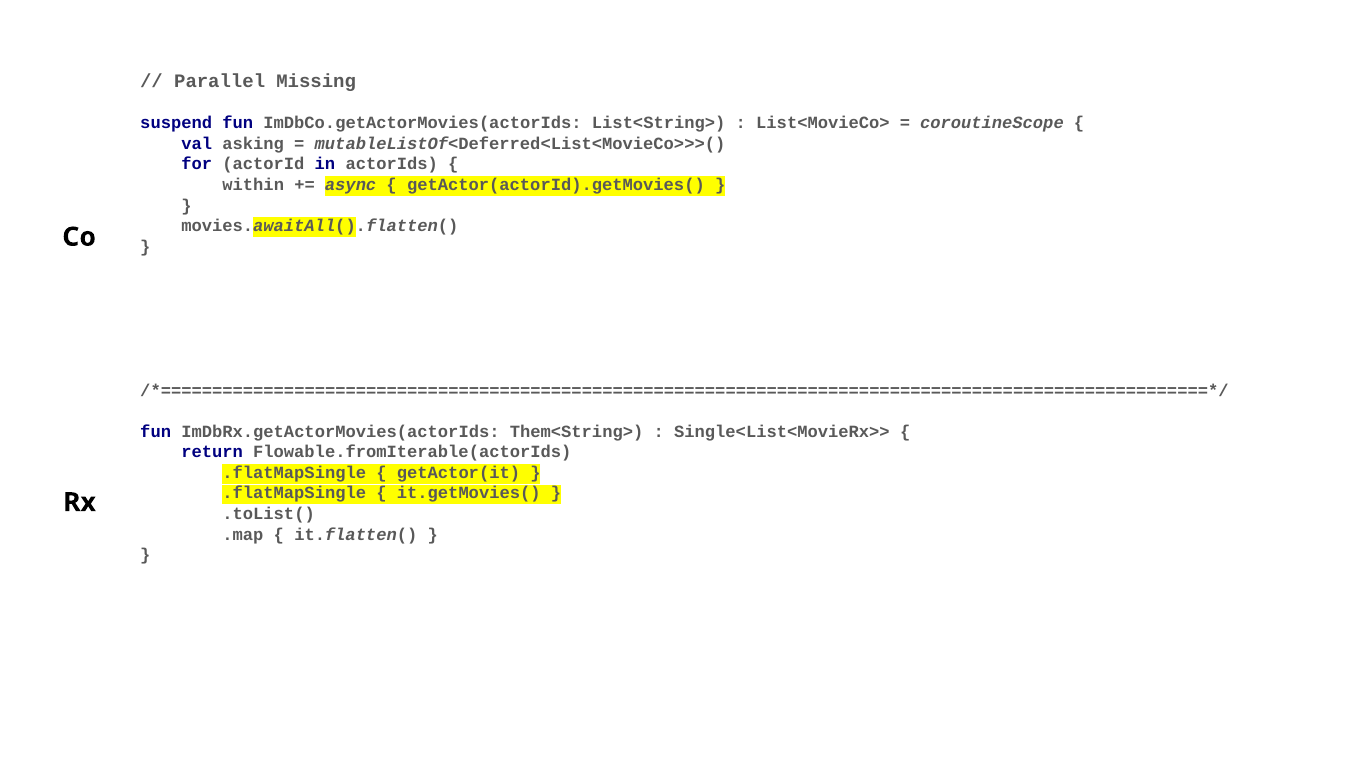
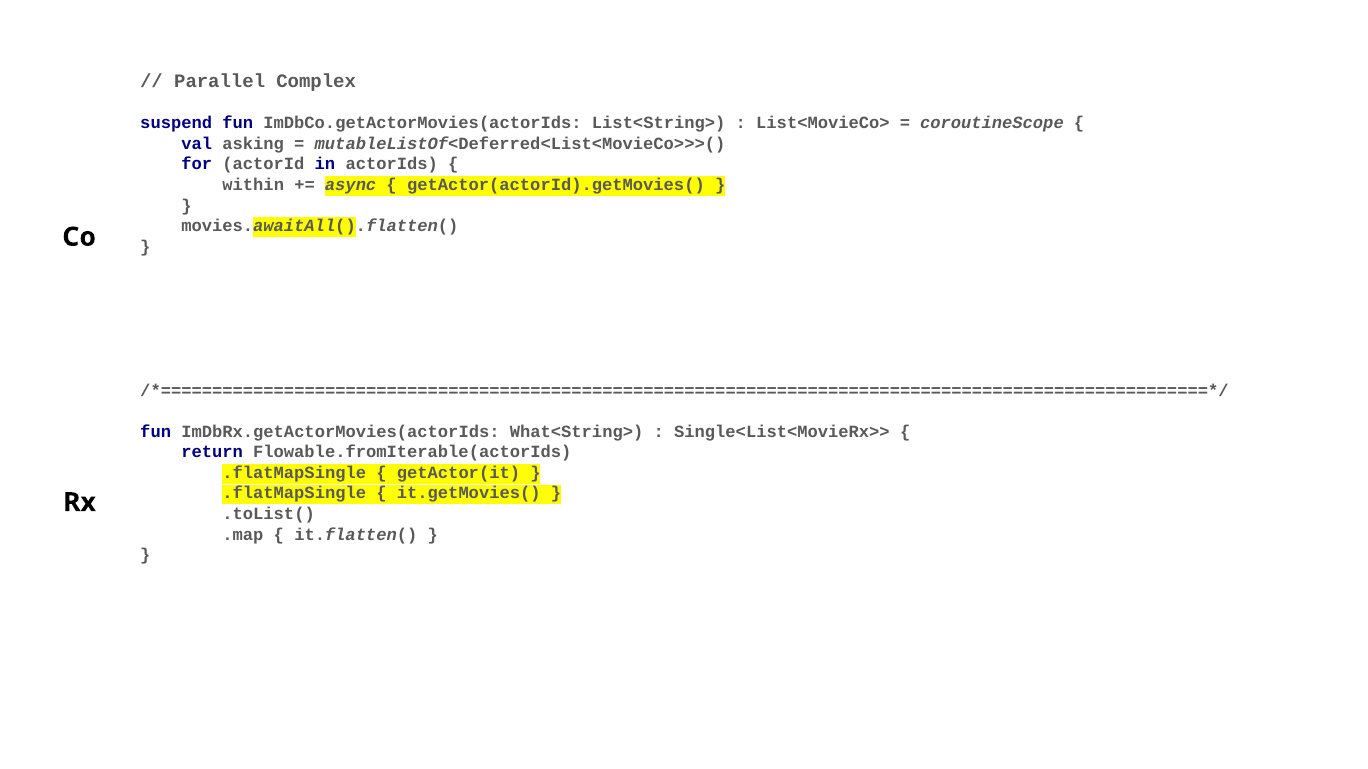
Missing: Missing -> Complex (316, 81)
Them<String>: Them<String> -> What<String> (577, 432)
